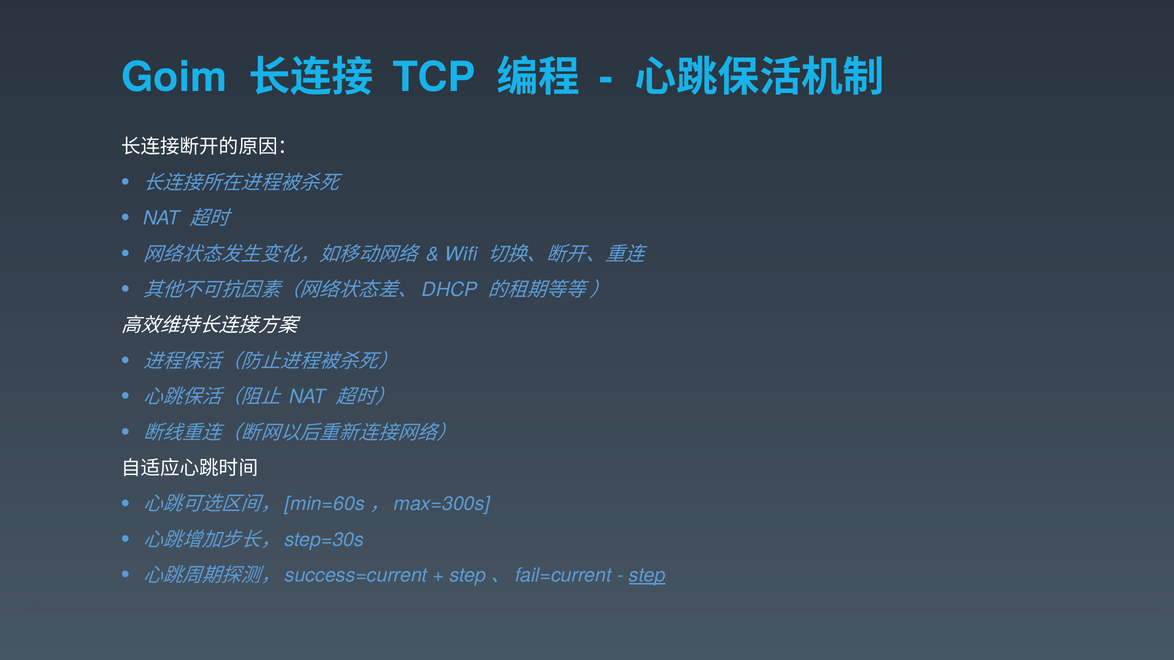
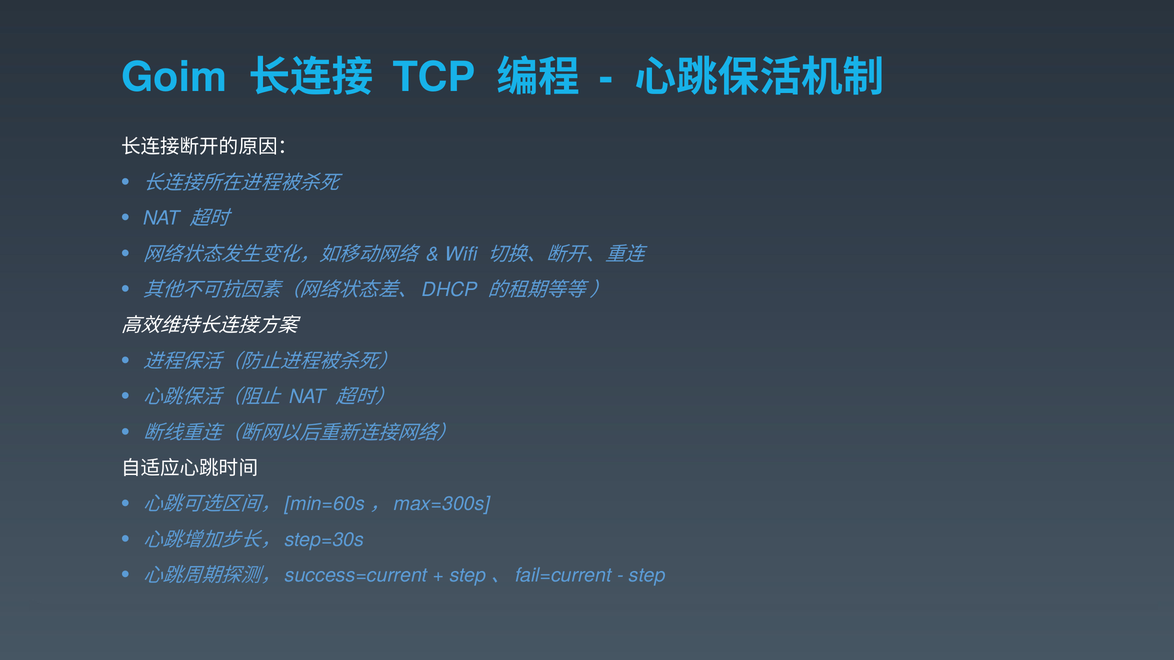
step underline: present -> none (647, 576)
